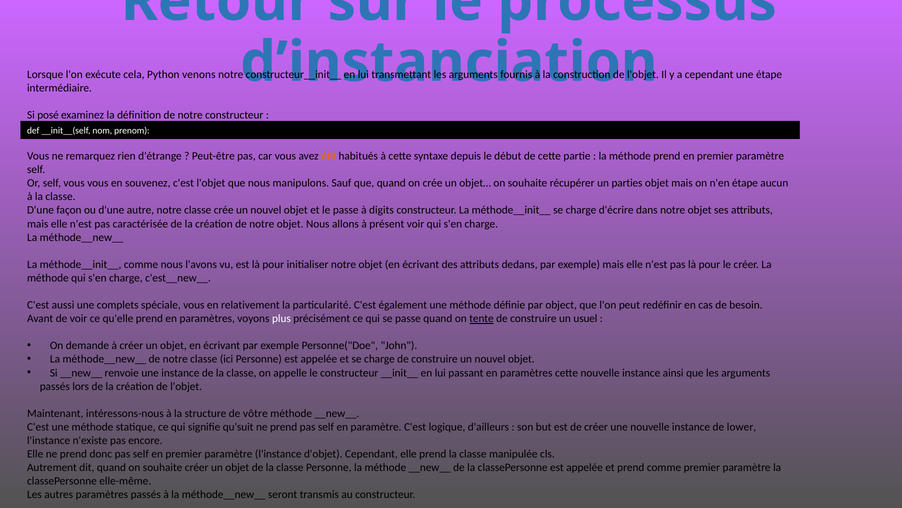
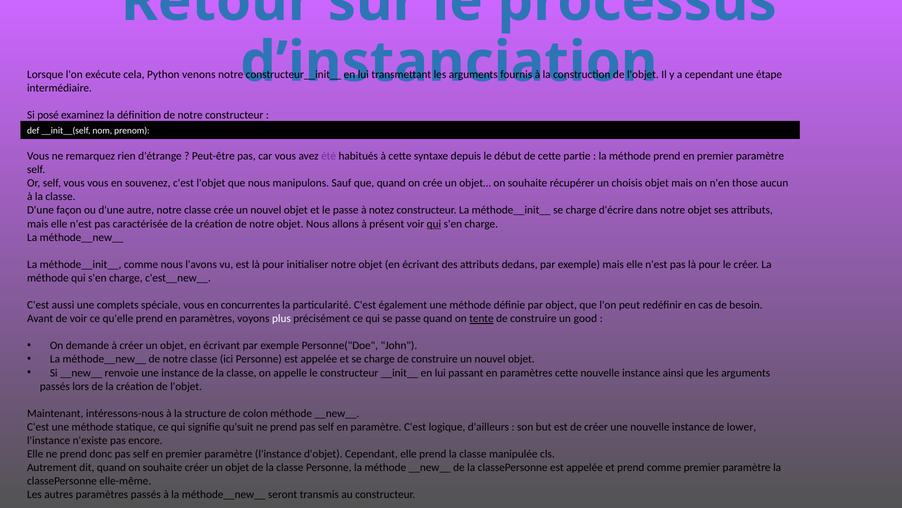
été colour: orange -> purple (329, 156)
parties: parties -> choisis (627, 183)
n'en étape: étape -> those (745, 183)
digits: digits -> notez (382, 210)
qui underline: none -> present (434, 224)
relativement: relativement -> concurrentes (250, 305)
usuel: usuel -> good (585, 318)
vôtre: vôtre -> colon (255, 413)
